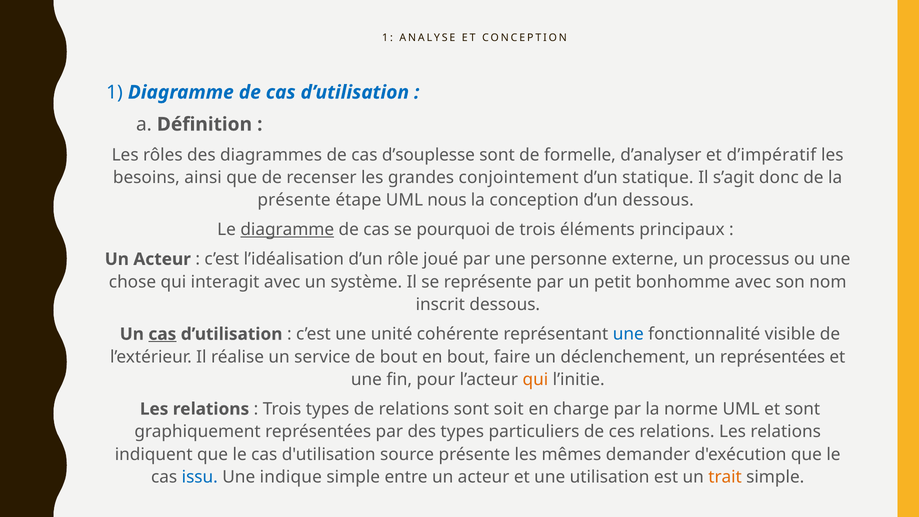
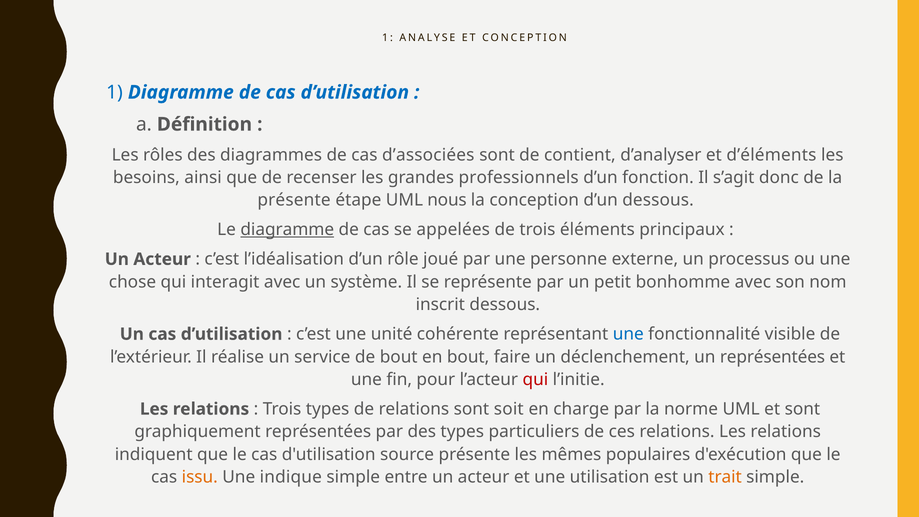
d’souplesse: d’souplesse -> d’associées (428, 155)
formelle: formelle -> contient (580, 155)
d’impératif: d’impératif -> d’éléments (771, 155)
conjointement: conjointement -> professionnels (519, 178)
statique: statique -> fonction (658, 178)
pourquoi: pourquoi -> appelées (453, 230)
cas underline: present -> none (162, 334)
qui colour: orange -> red (535, 380)
demander: demander -> populaires (648, 454)
issu colour: blue -> orange (200, 477)
